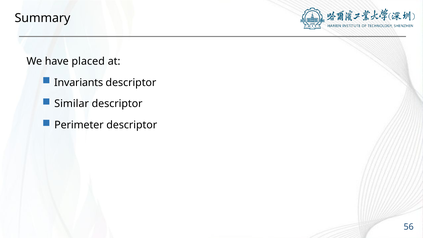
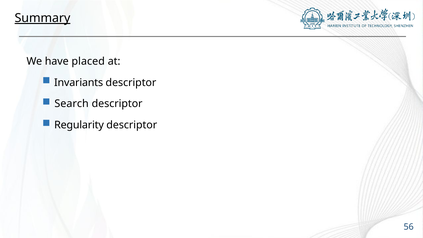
Summary underline: none -> present (42, 18)
Similar: Similar -> Search (72, 104)
Perimeter: Perimeter -> Regularity (79, 125)
